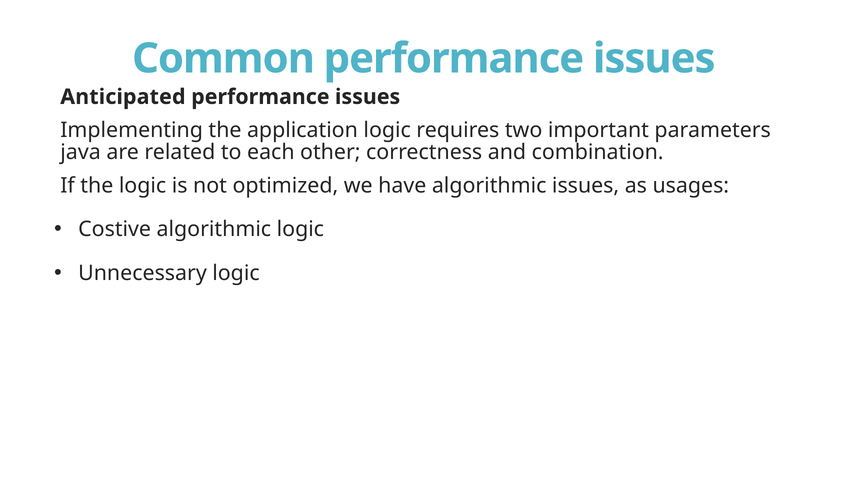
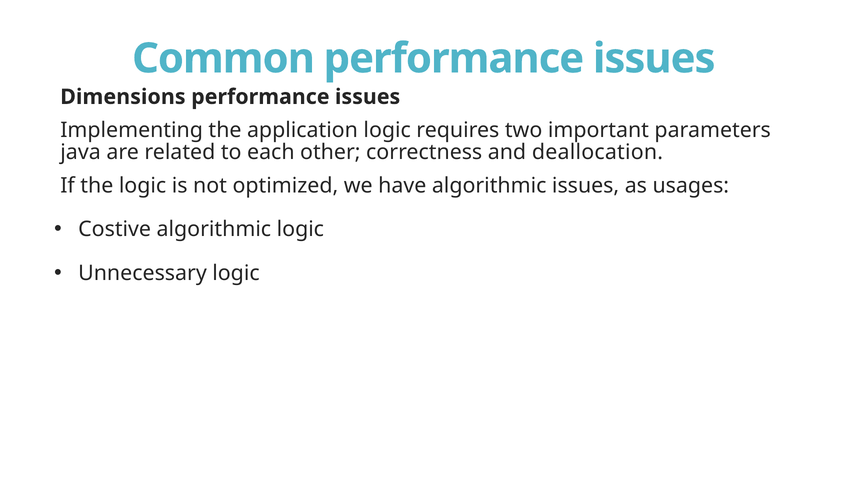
Anticipated: Anticipated -> Dimensions (123, 97)
combination: combination -> deallocation (598, 152)
